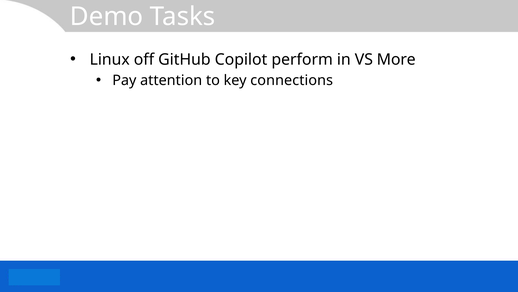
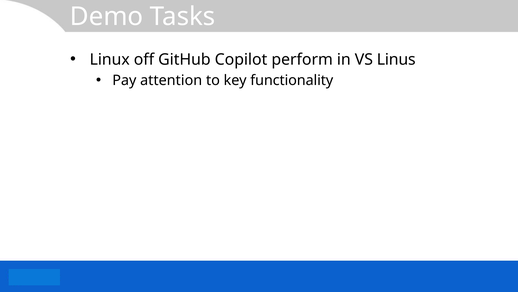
More: More -> Linus (396, 59)
connections: connections -> functionality (292, 80)
